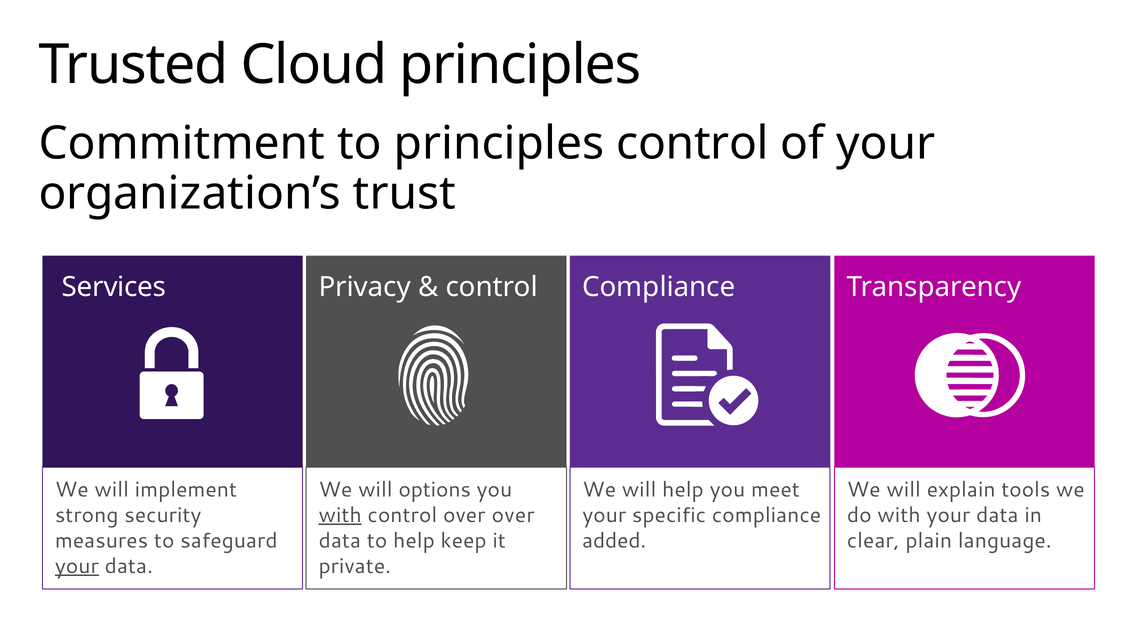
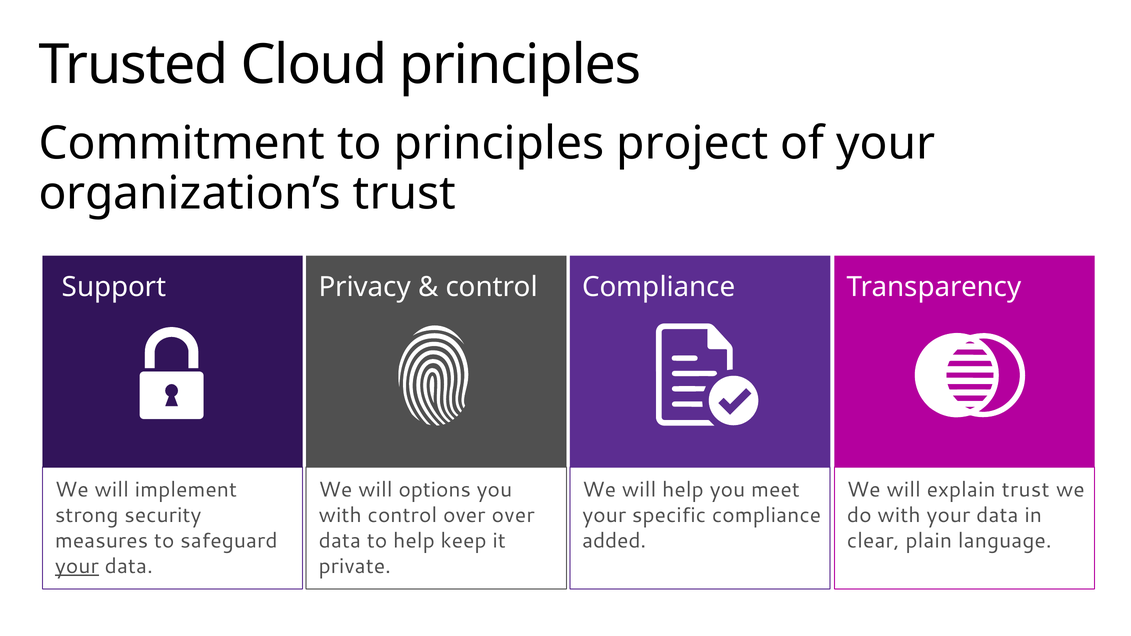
principles control: control -> project (692, 143)
Services: Services -> Support (114, 287)
explain tools: tools -> trust (1026, 490)
with underline: present -> none (340, 515)
